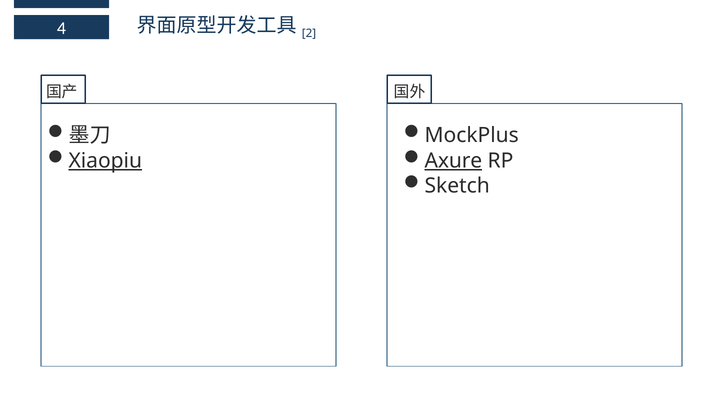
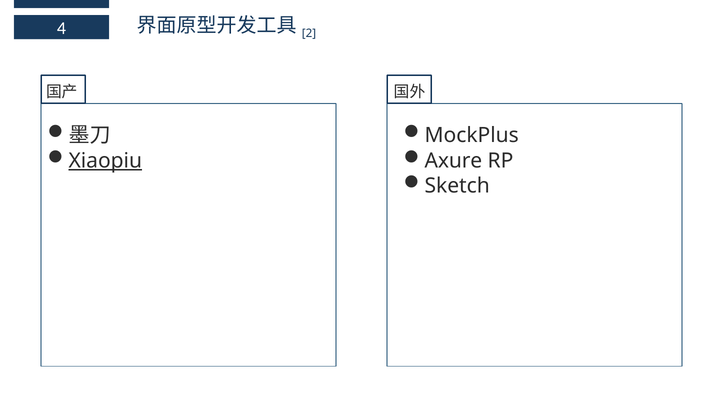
Axure underline: present -> none (453, 161)
